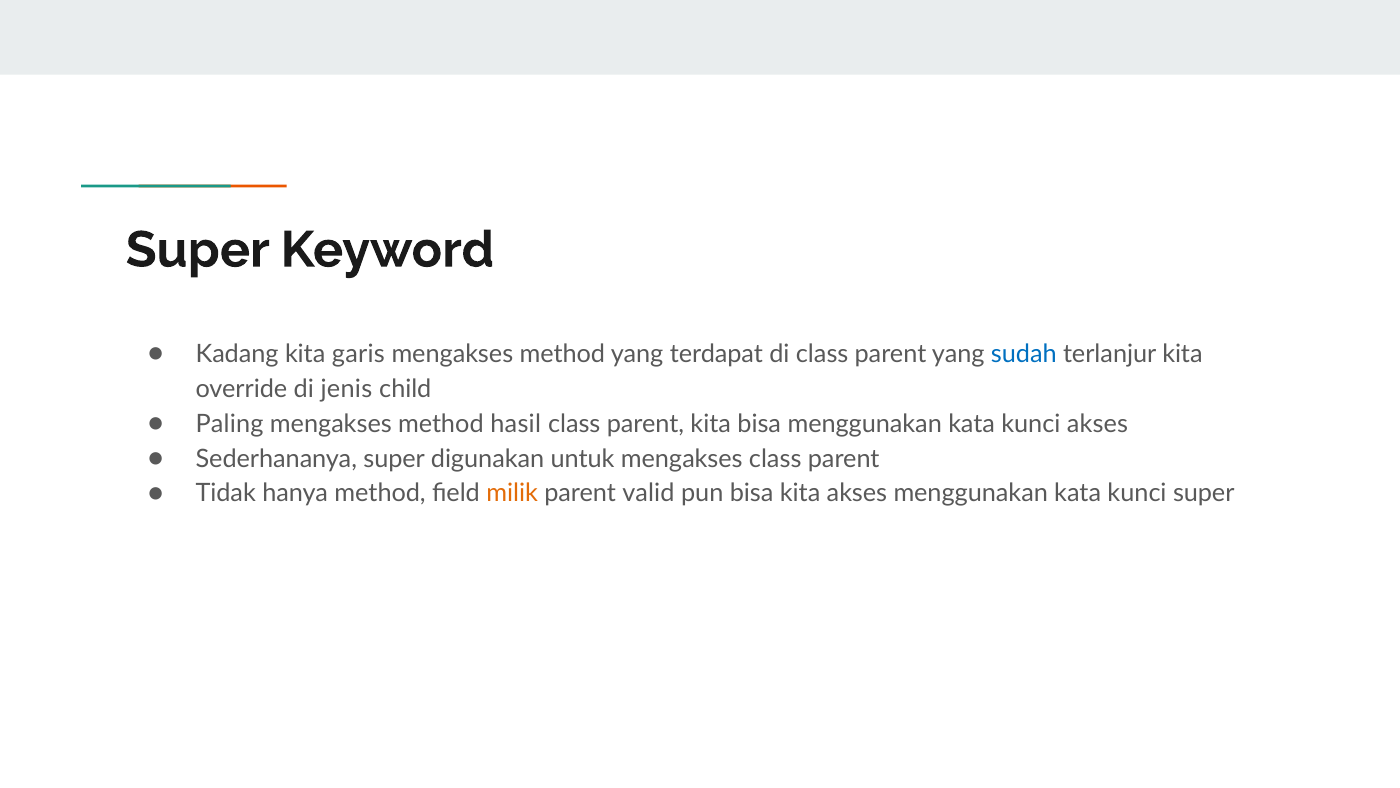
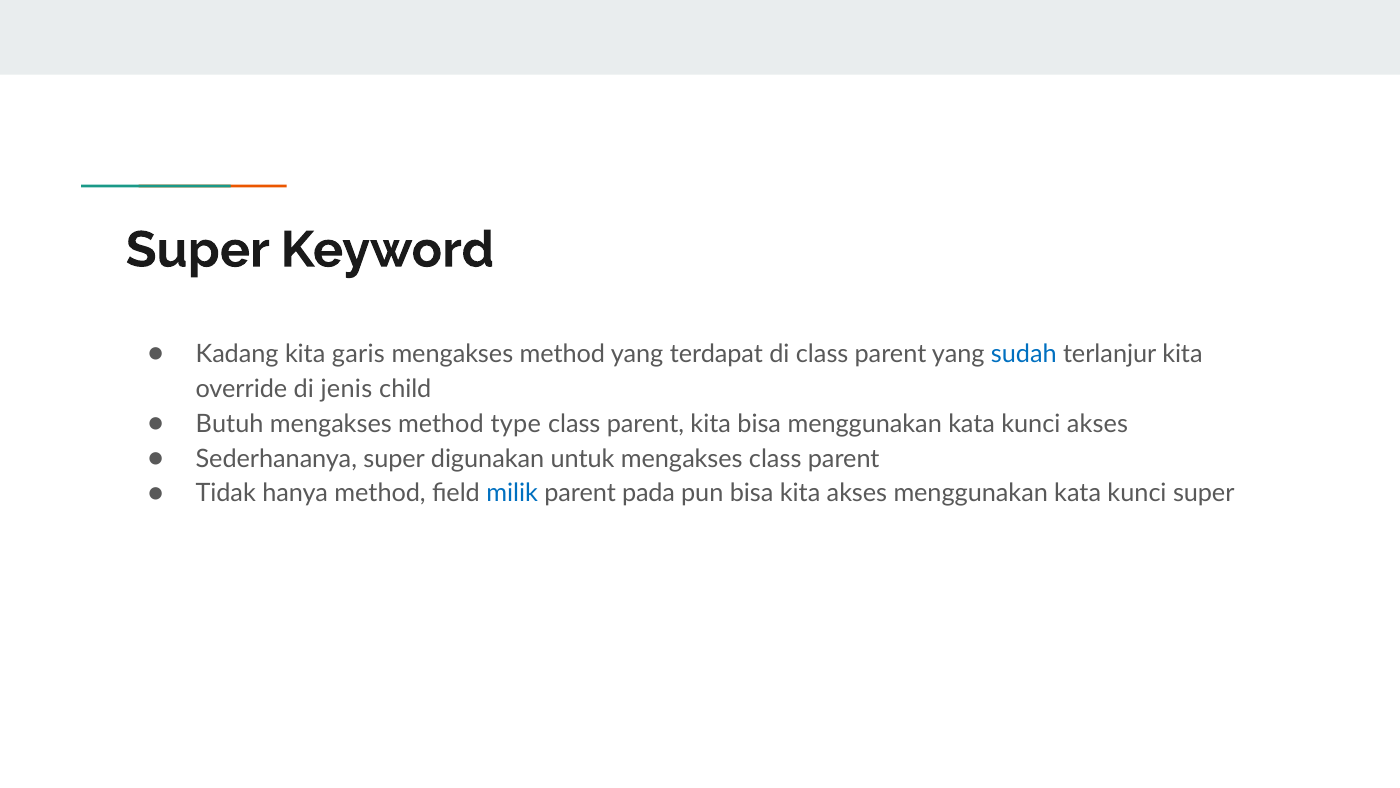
Paling: Paling -> Butuh (230, 424)
hasil: hasil -> type (516, 424)
milik colour: orange -> blue (512, 493)
valid: valid -> pada (649, 493)
